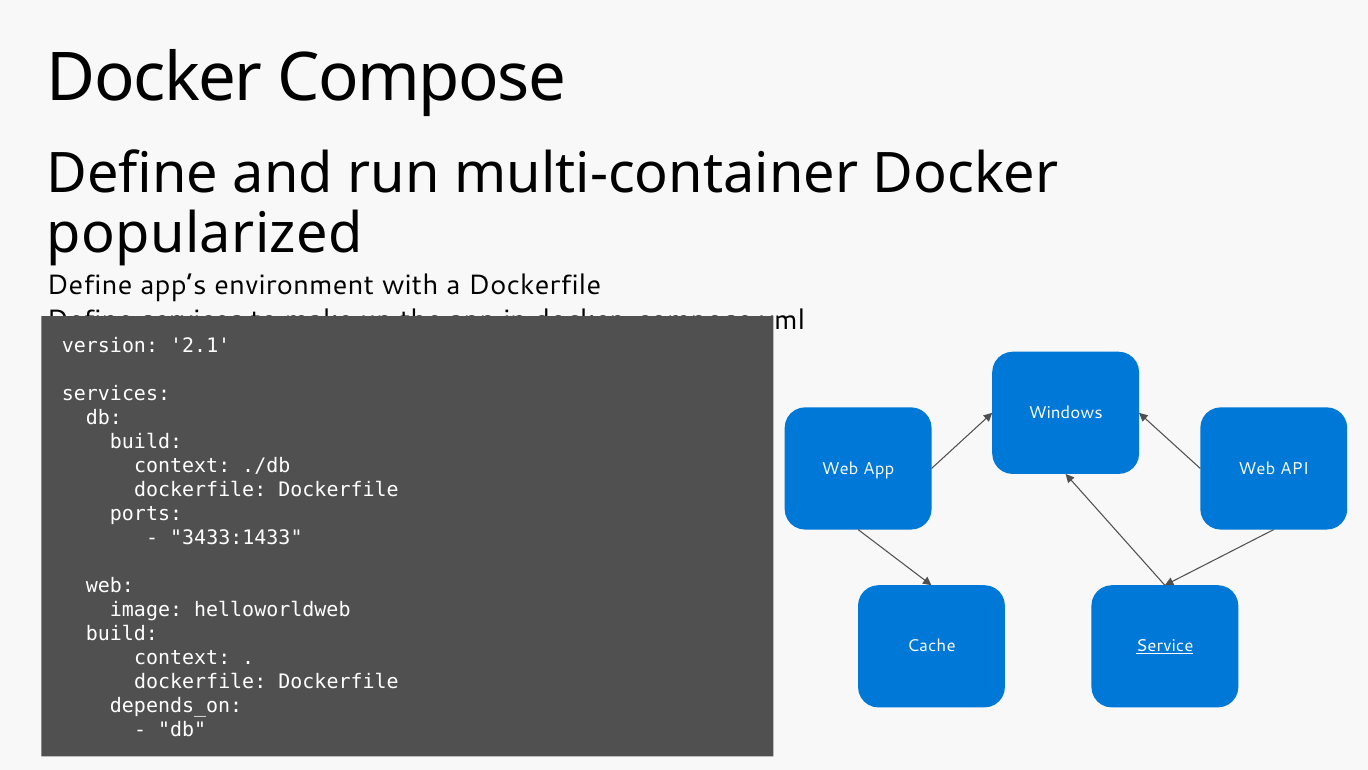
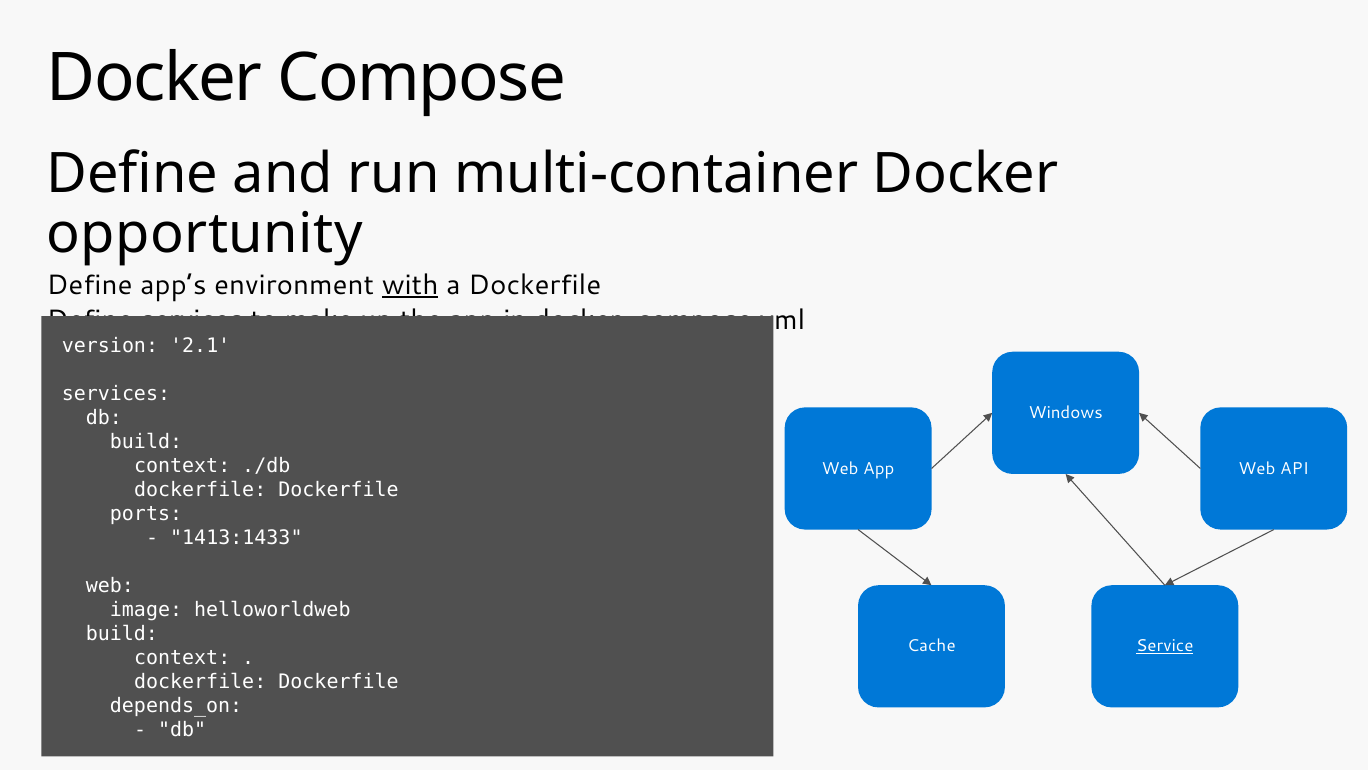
popularized: popularized -> opportunity (205, 234)
with underline: none -> present (410, 285)
3433:1433: 3433:1433 -> 1413:1433 (236, 537)
